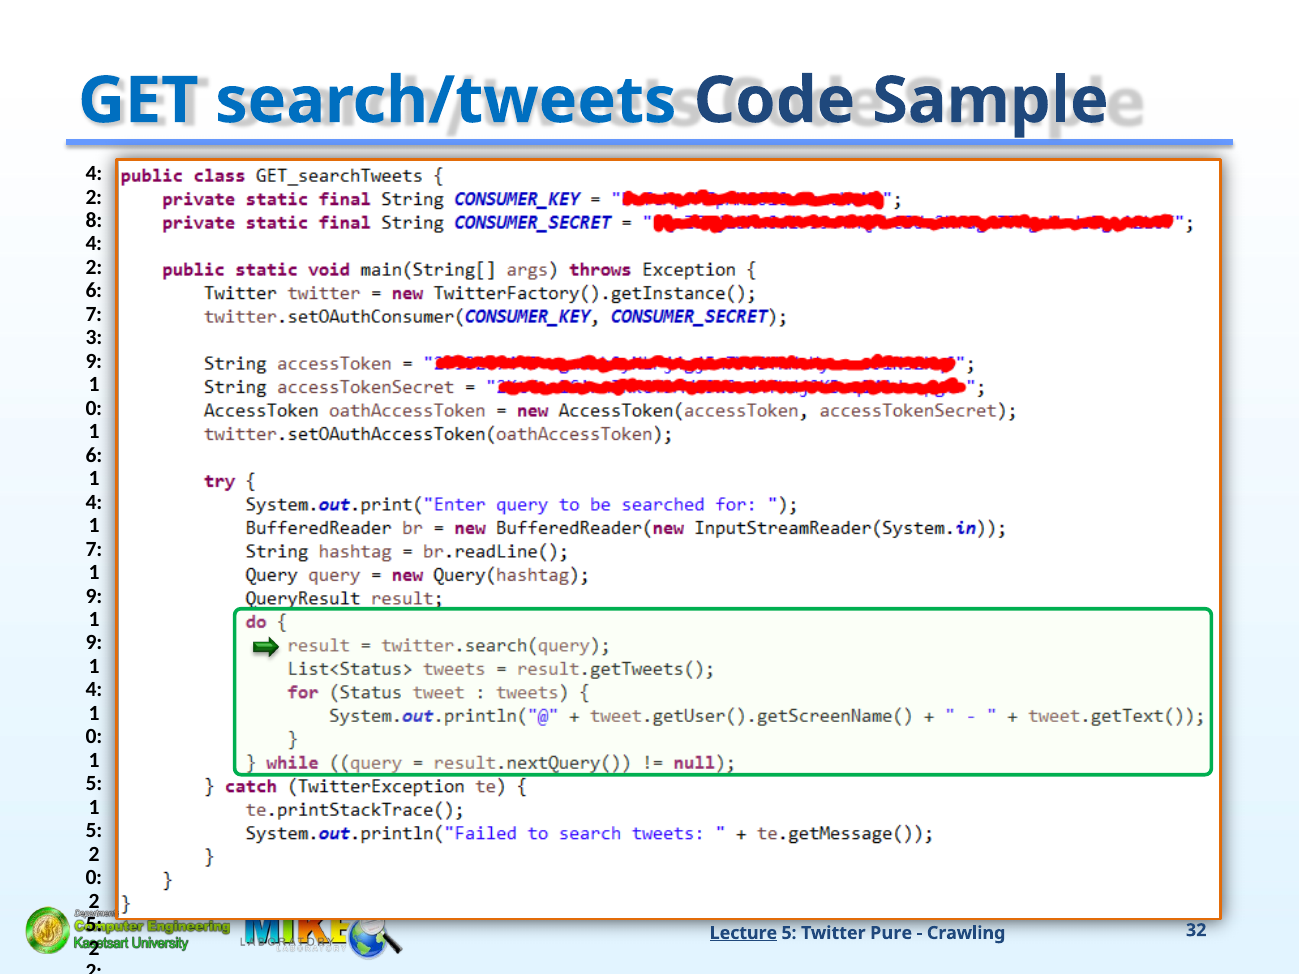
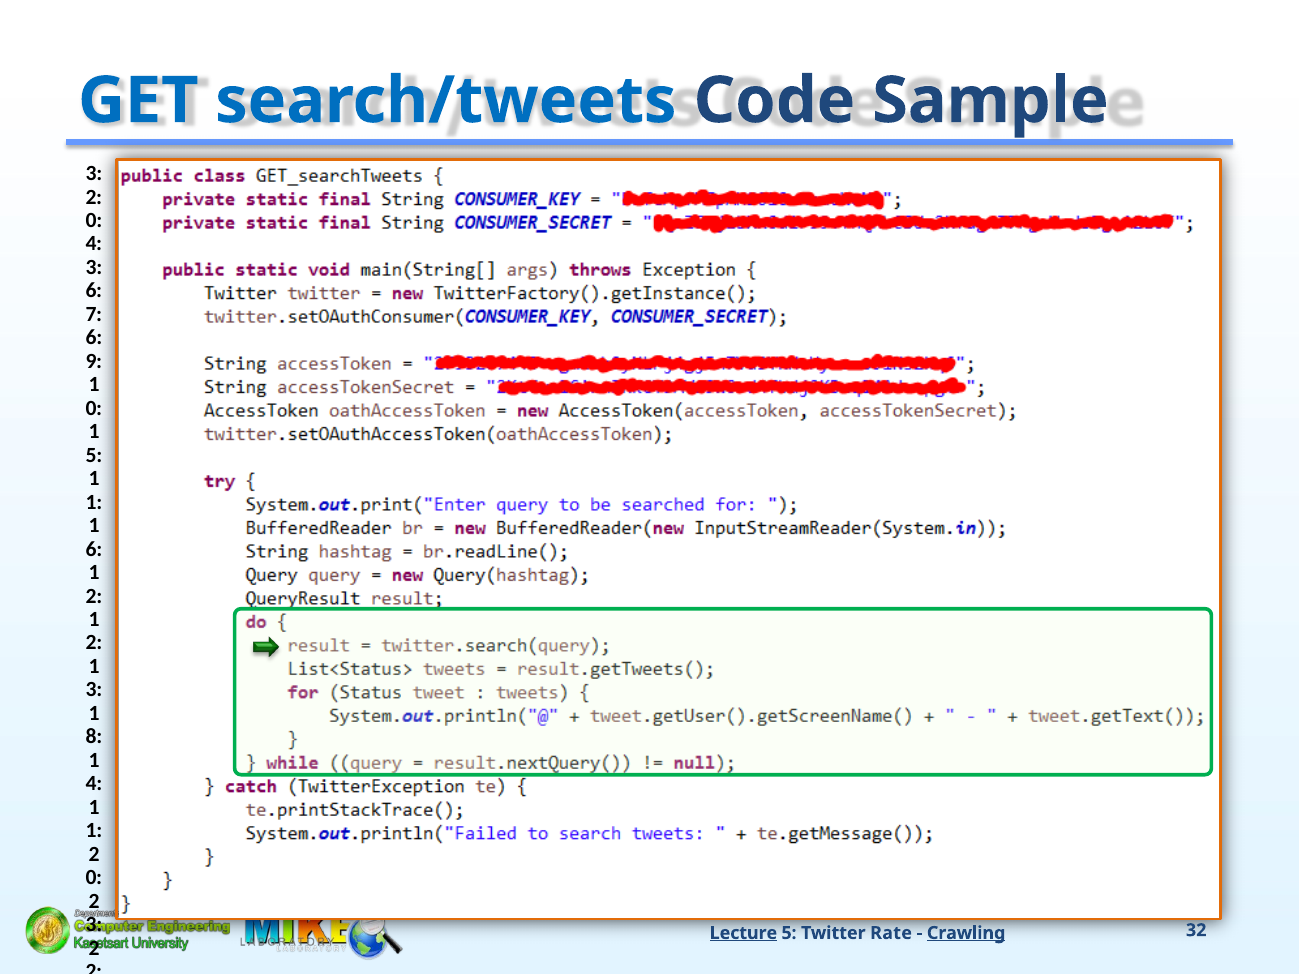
4: 4 -> 3 (94, 173)
8: 8 -> 0 (94, 220)
2: 2 -> 3 (94, 267)
3: 3 -> 6 (94, 338)
6: 6 -> 5 (94, 455)
4: 4 -> 1 (94, 502)
7: 7 -> 6 (94, 549)
9: 9 -> 2 (94, 596)
9: 9 -> 2 (94, 643)
4: 4 -> 3 (94, 690)
0: 0 -> 8 (94, 737)
5: 5 -> 4 (94, 784)
5: 5 -> 1 (94, 831)
5: 5 -> 3 (94, 925)
Pure: Pure -> Rate (891, 933)
Crawling underline: none -> present (966, 933)
